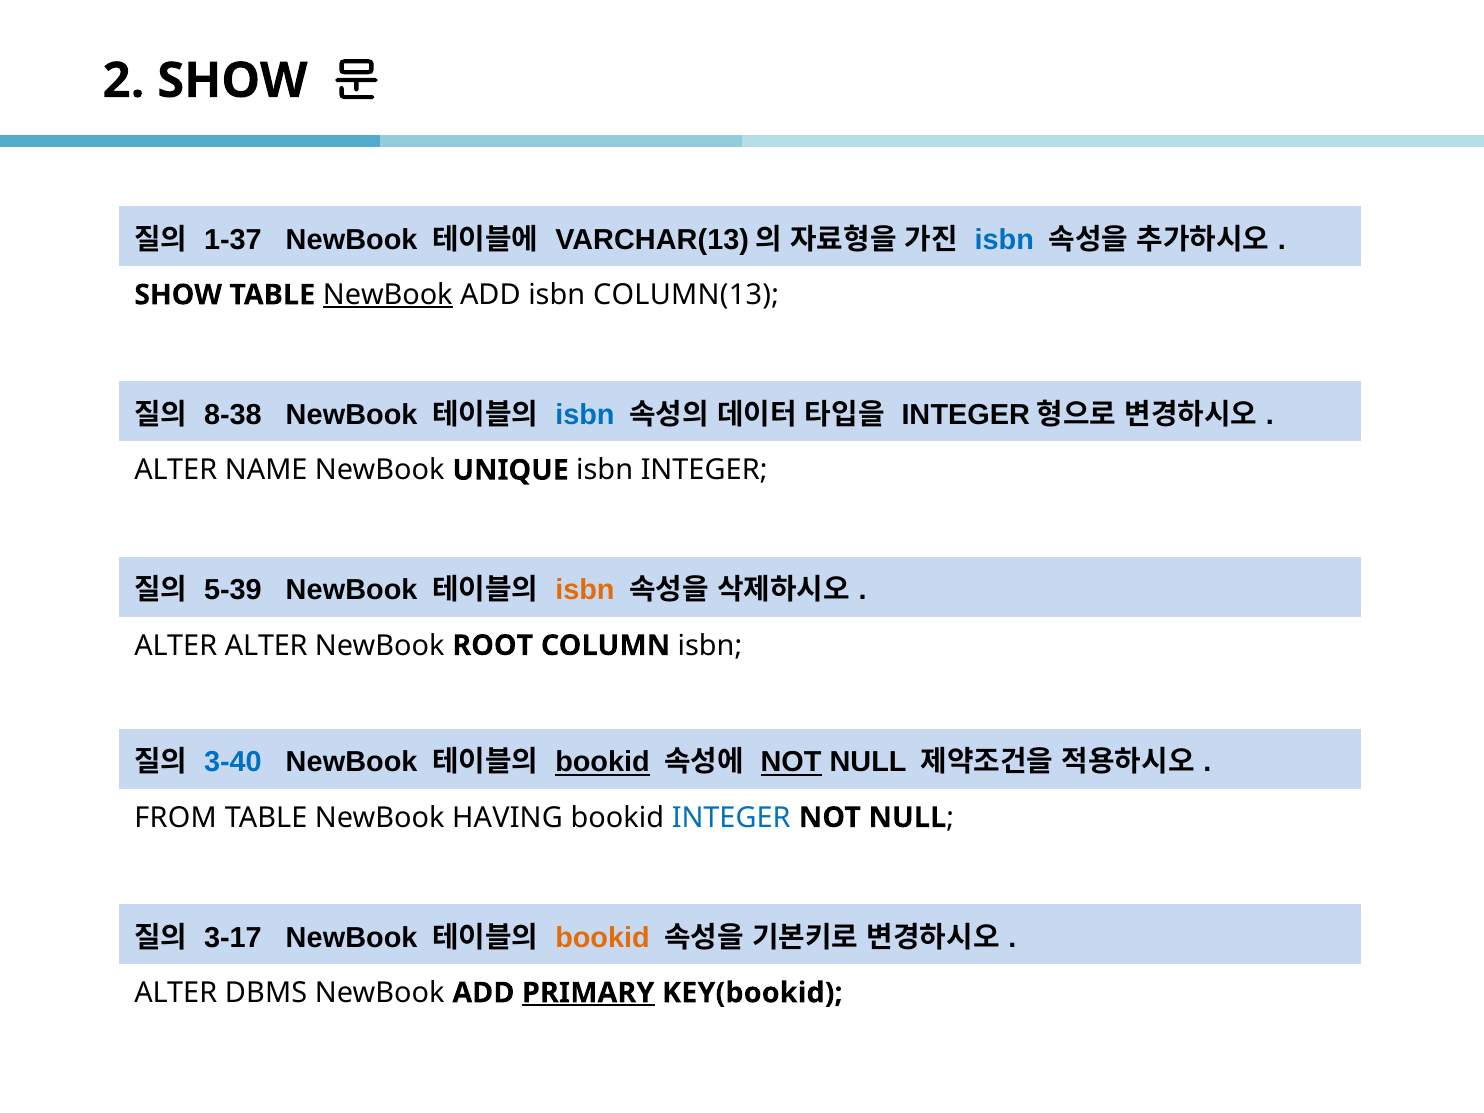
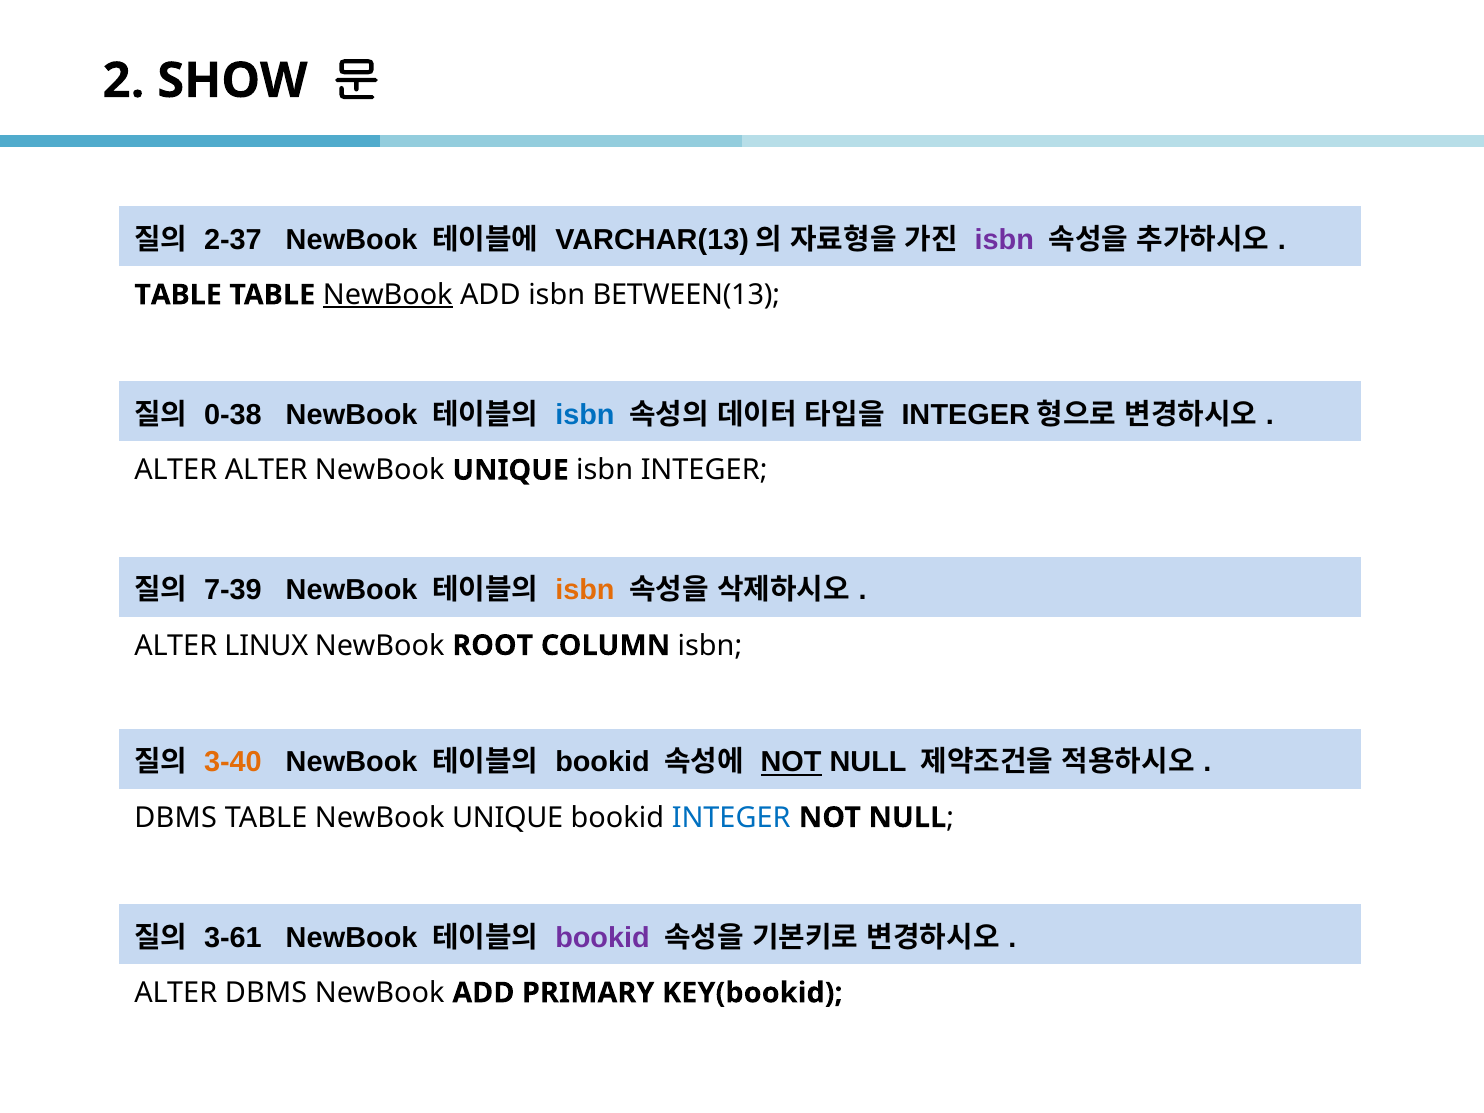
1-37: 1-37 -> 2-37 (233, 240)
isbn colour: blue -> purple (1004, 240)
SHOW: SHOW -> TABLE (178, 295)
COLUMN(13: COLUMN(13 -> BETWEEN(13 (686, 295)
8-38: 8-38 -> 0-38 (233, 415)
ALTER NAME: NAME -> ALTER (266, 470)
5-39: 5-39 -> 7-39 (233, 590)
ALTER ALTER: ALTER -> LINUX (266, 645)
3-40 colour: blue -> orange (233, 762)
bookid underline: present -> none (603, 762)
FROM: FROM -> DBMS (176, 818)
TABLE NewBook HAVING: HAVING -> UNIQUE (508, 818)
3-17: 3-17 -> 3-61 (233, 938)
bookid colour: orange -> purple (603, 938)
PRIMARY underline: present -> none (588, 993)
